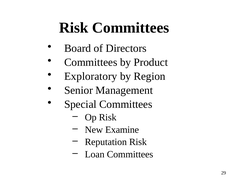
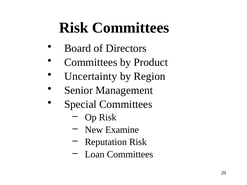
Exploratory: Exploratory -> Uncertainty (91, 76)
